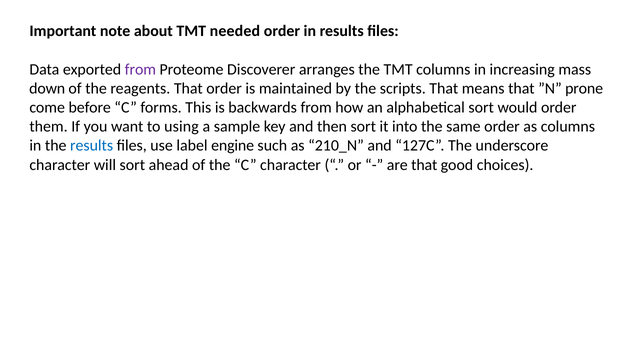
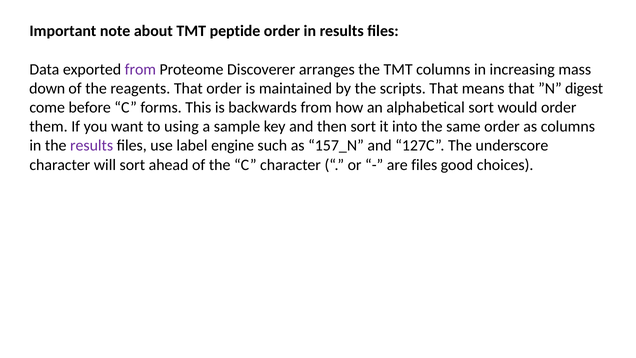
needed: needed -> peptide (235, 31)
prone: prone -> digest (584, 88)
results colour: blue -> purple (92, 146)
210_N: 210_N -> 157_N (336, 146)
are that: that -> files (424, 165)
